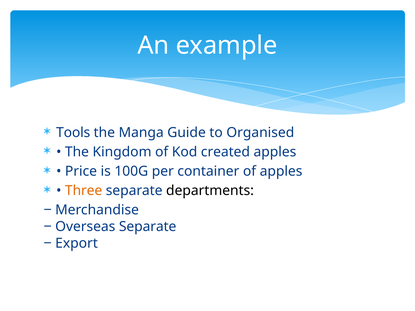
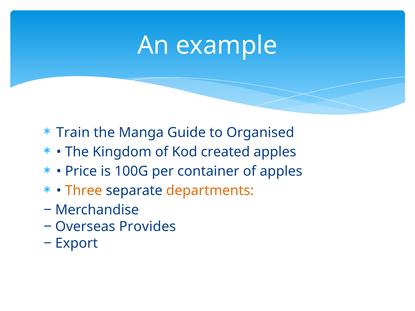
Tools: Tools -> Train (73, 133)
departments colour: black -> orange (210, 191)
Overseas Separate: Separate -> Provides (148, 227)
